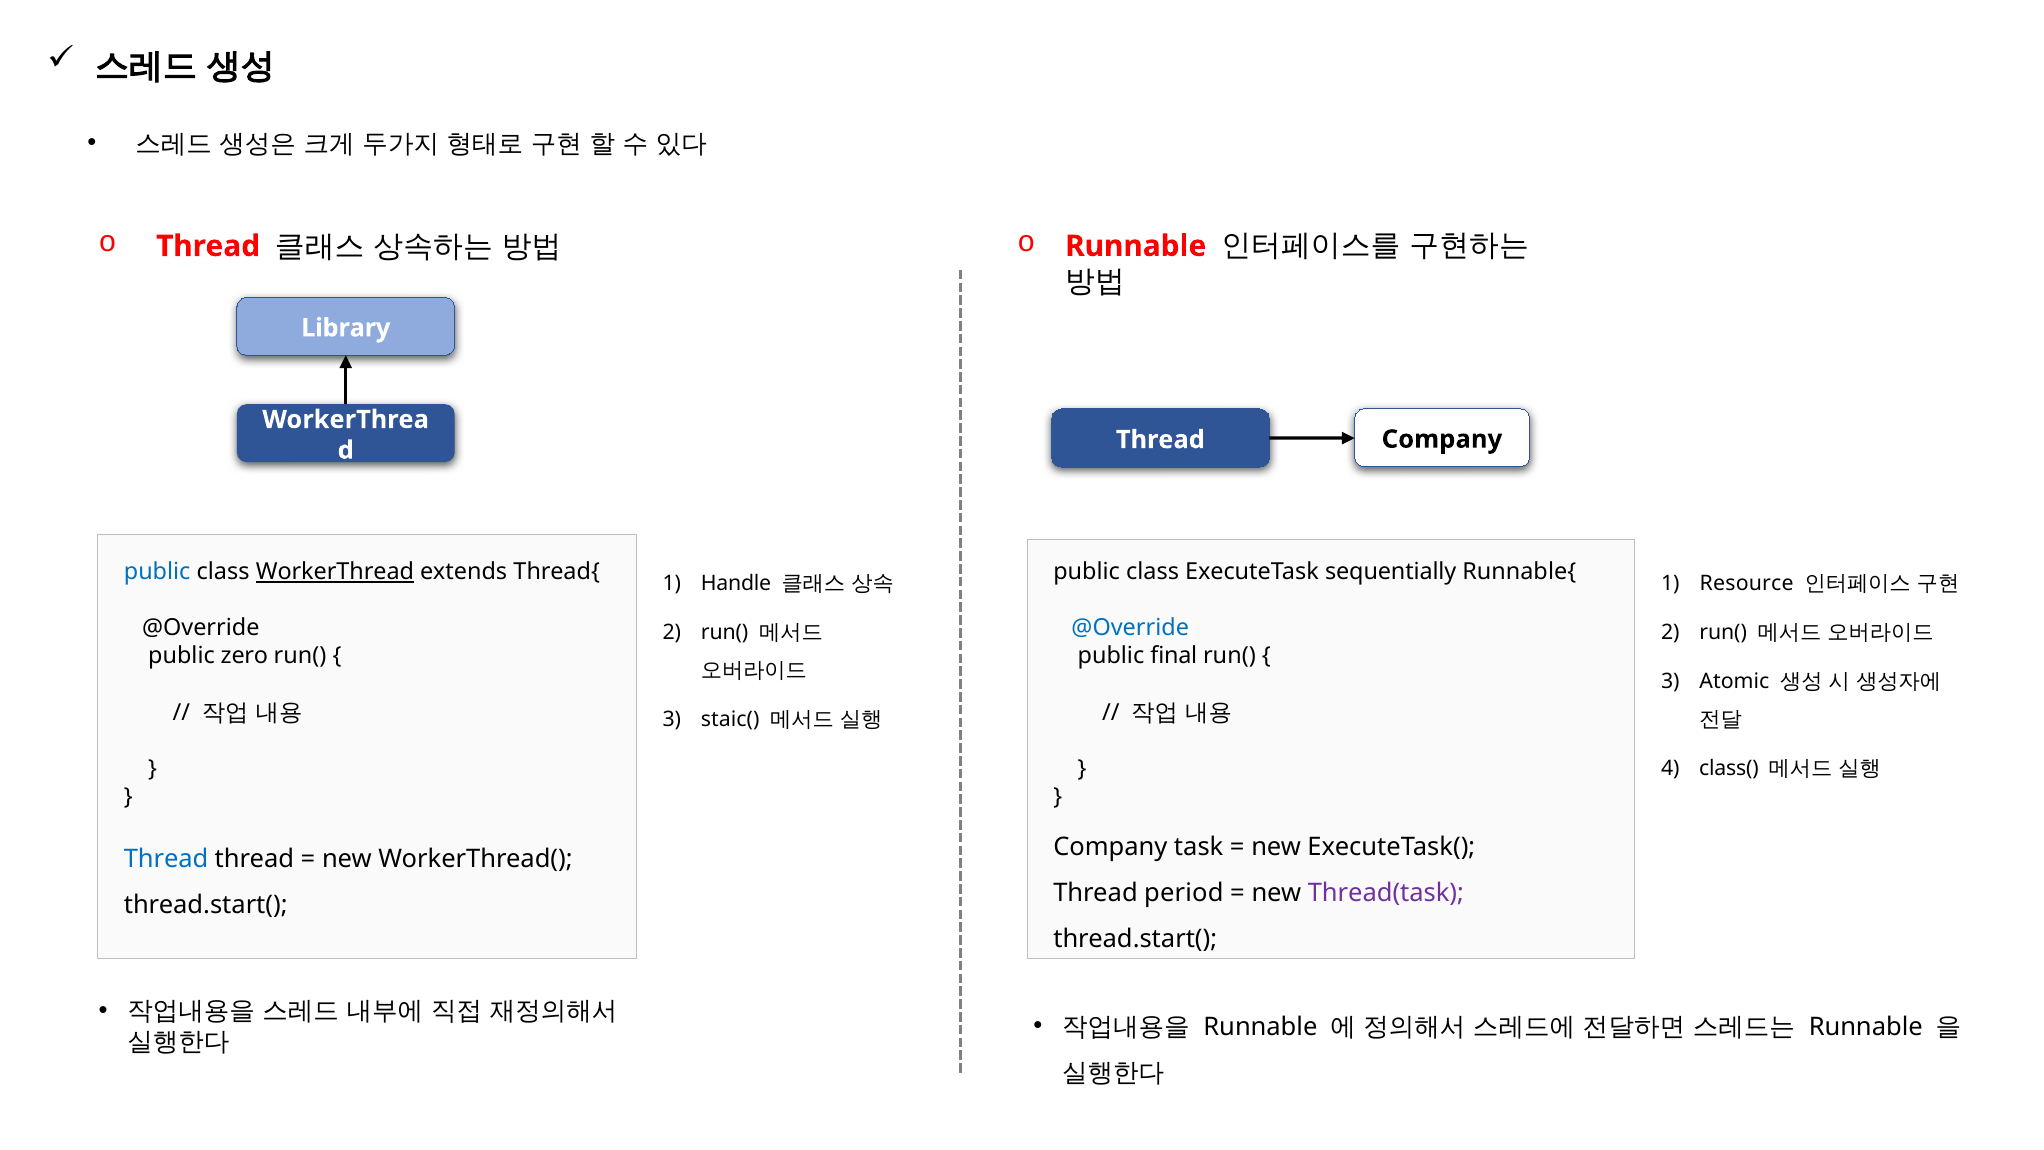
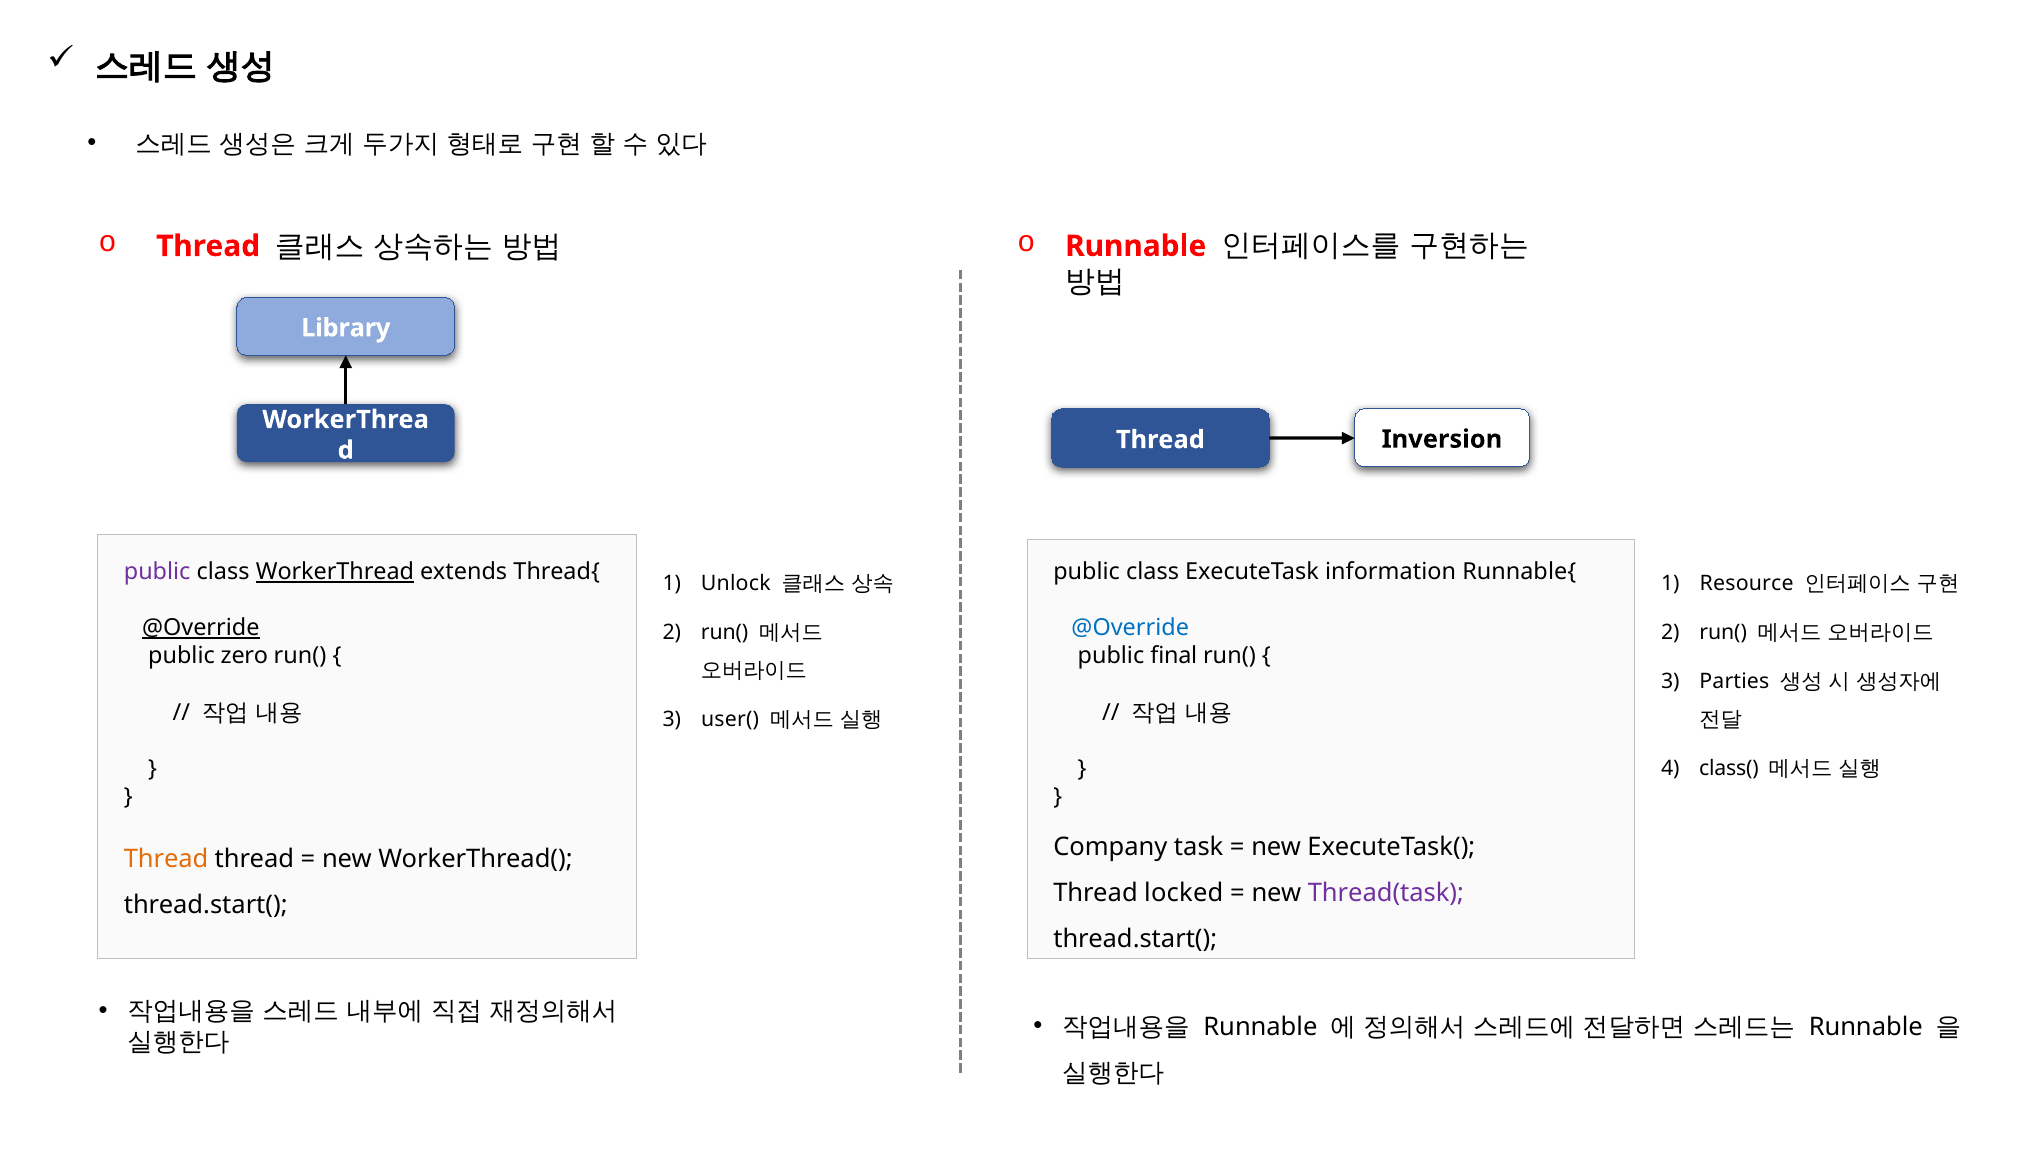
Company: Company -> Inversion (1442, 439)
public colour: blue -> purple (157, 572)
sequentially: sequentially -> information (1391, 572)
Handle: Handle -> Unlock (736, 583)
@Override underline: none -> present (201, 628)
Atomic: Atomic -> Parties (1734, 681)
staic(: staic( -> user( (730, 719)
Thread colour: blue -> orange (166, 859)
period: period -> locked (1184, 893)
